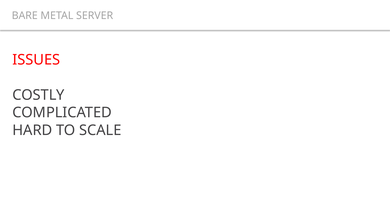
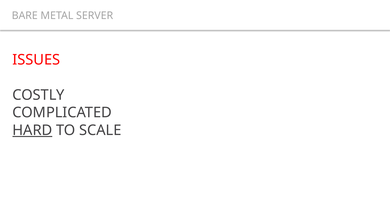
HARD underline: none -> present (32, 130)
